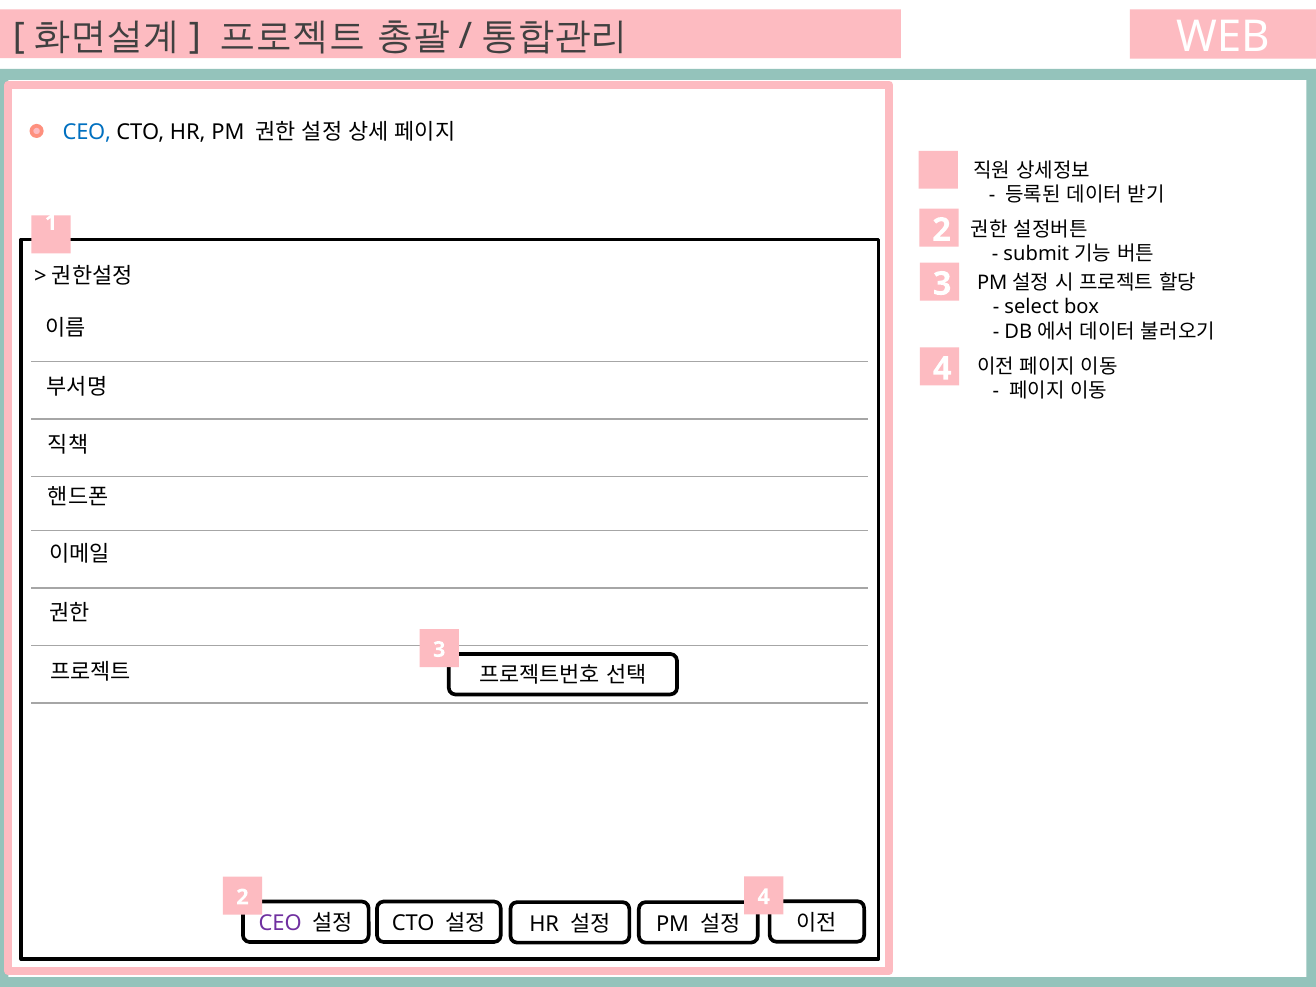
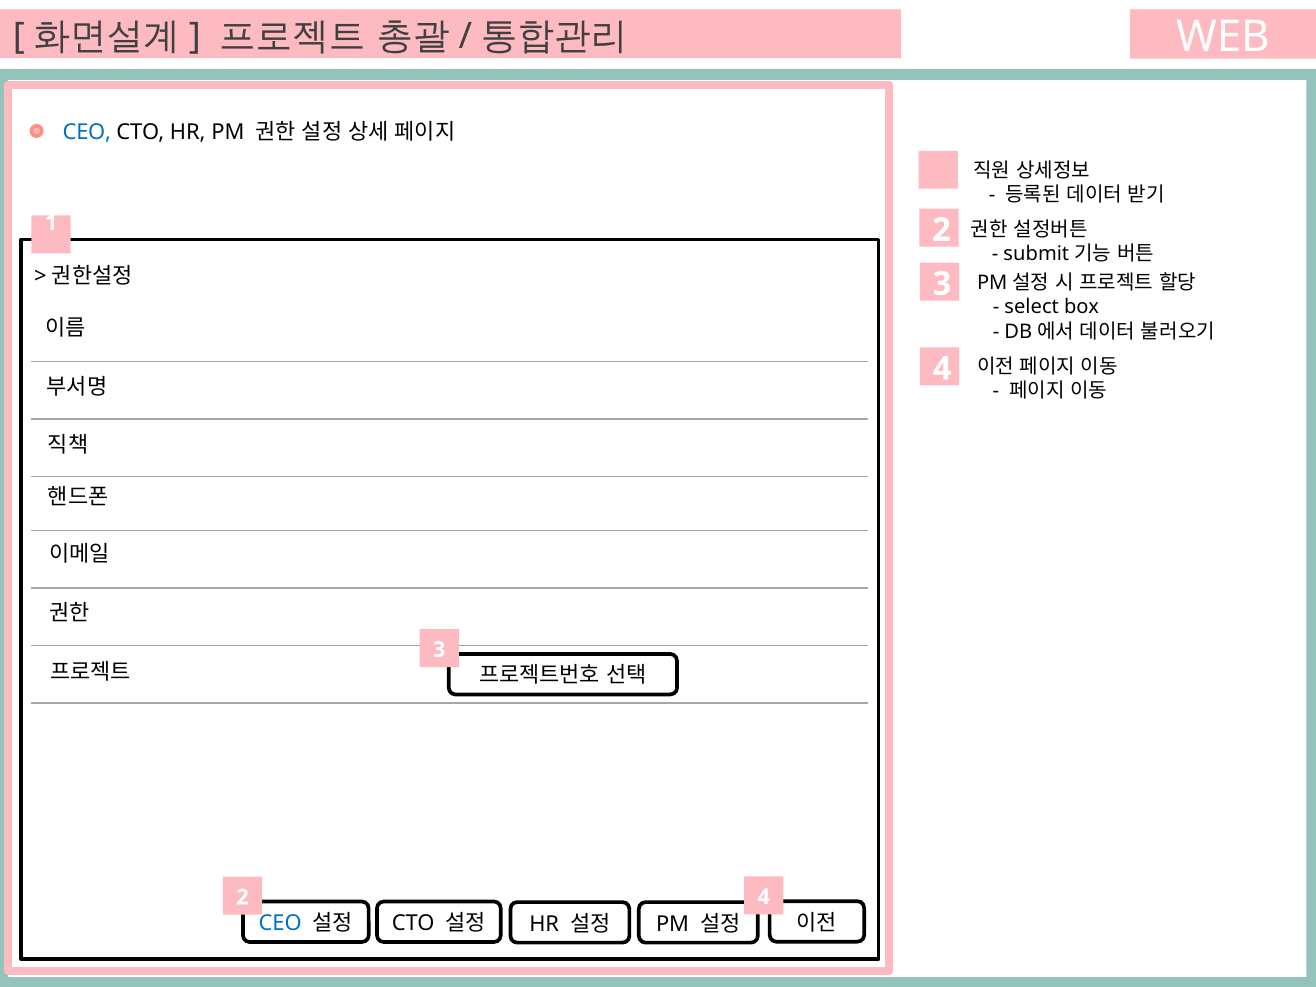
CEO colour: purple -> blue (280, 923)
